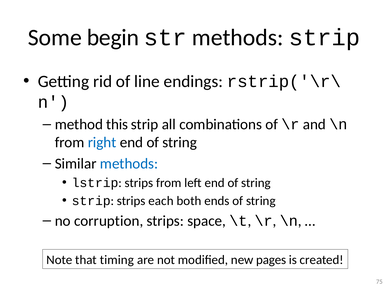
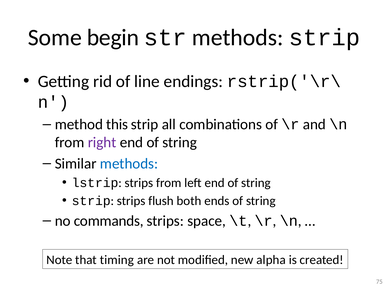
right colour: blue -> purple (102, 142)
each: each -> flush (161, 201)
corruption: corruption -> commands (109, 221)
pages: pages -> alpha (271, 260)
